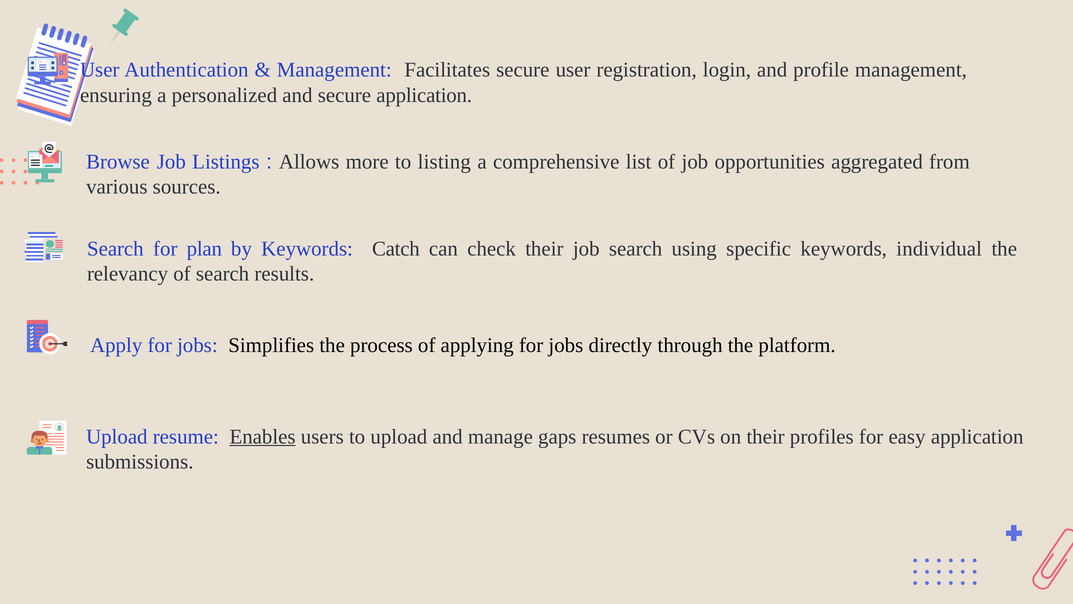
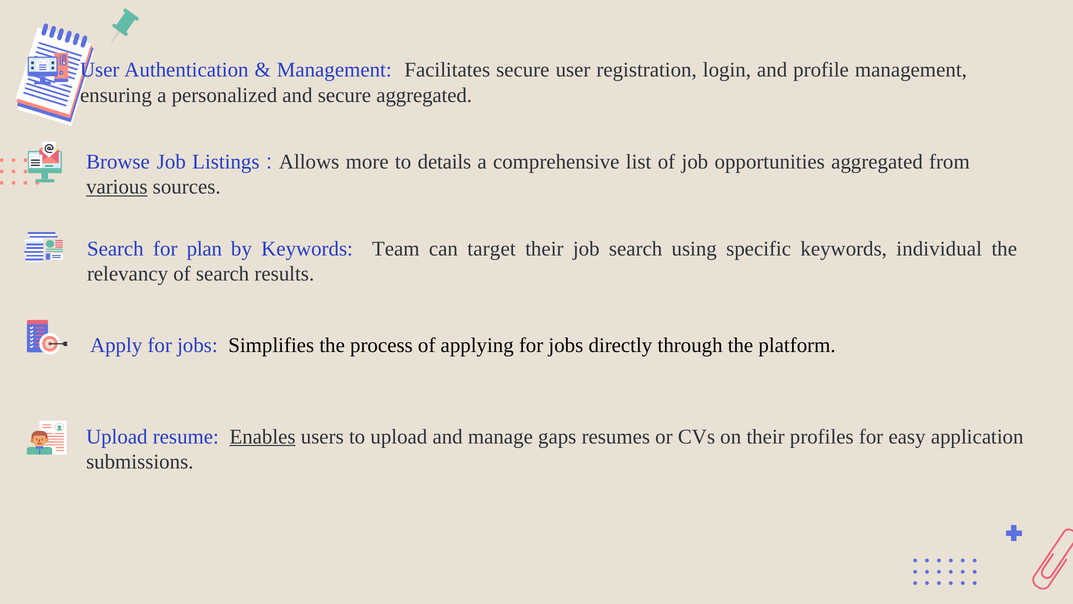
secure application: application -> aggregated (424, 95)
listing: listing -> details (444, 162)
various underline: none -> present (117, 187)
Catch: Catch -> Team (396, 249)
check: check -> target (492, 249)
